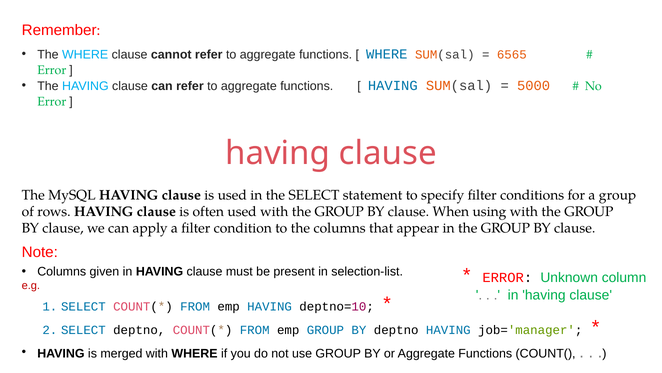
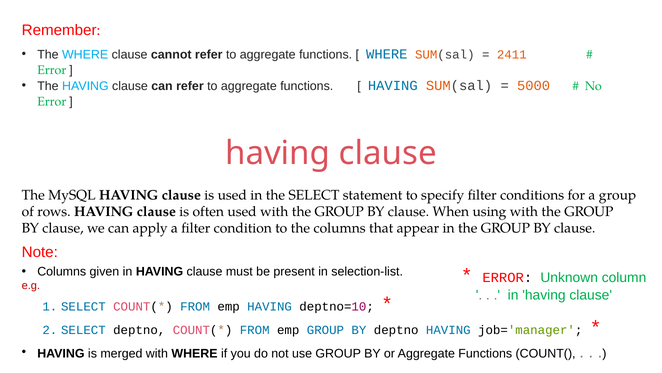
6565: 6565 -> 2411 (512, 55)
